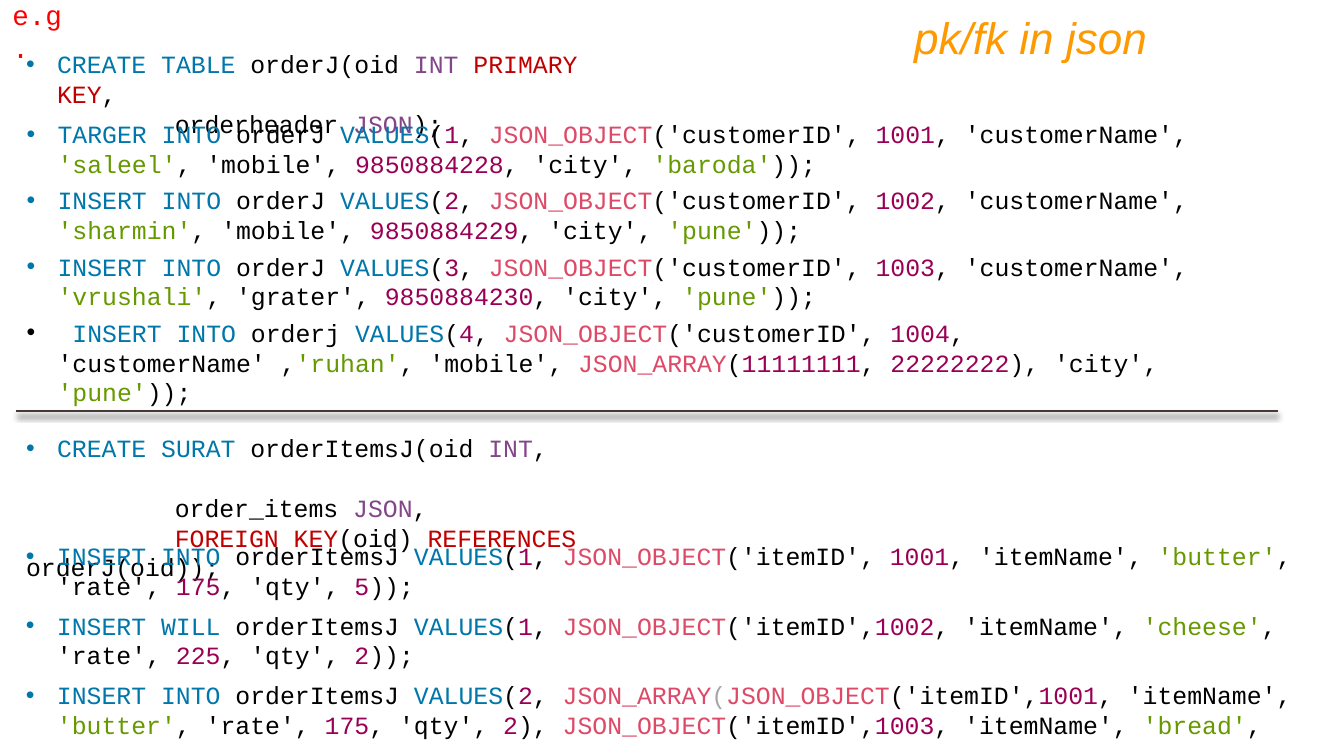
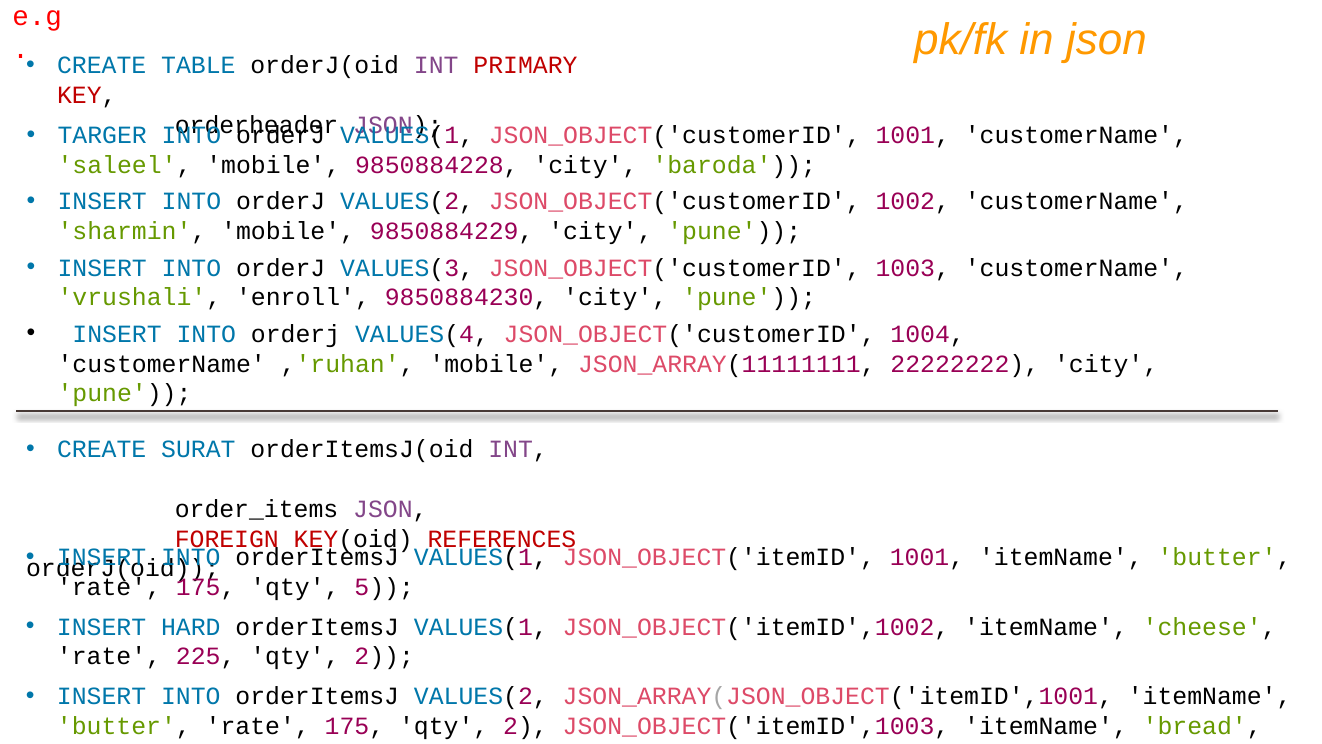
grater: grater -> enroll (303, 298)
WILL: WILL -> HARD (191, 627)
